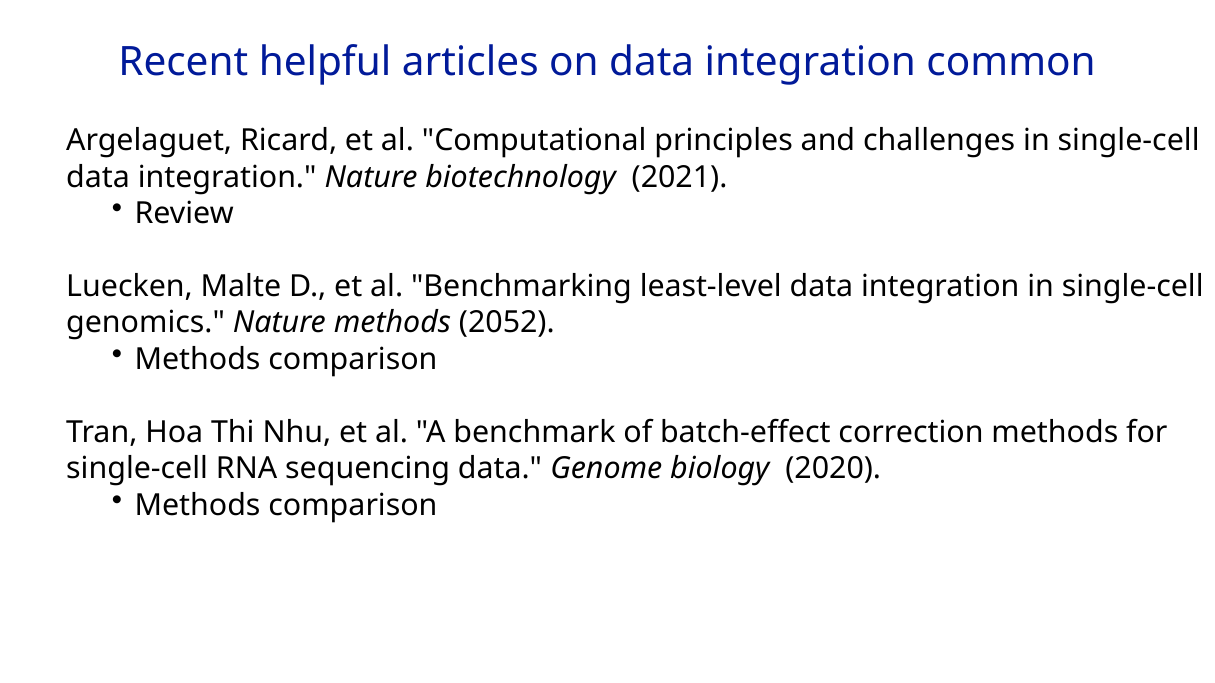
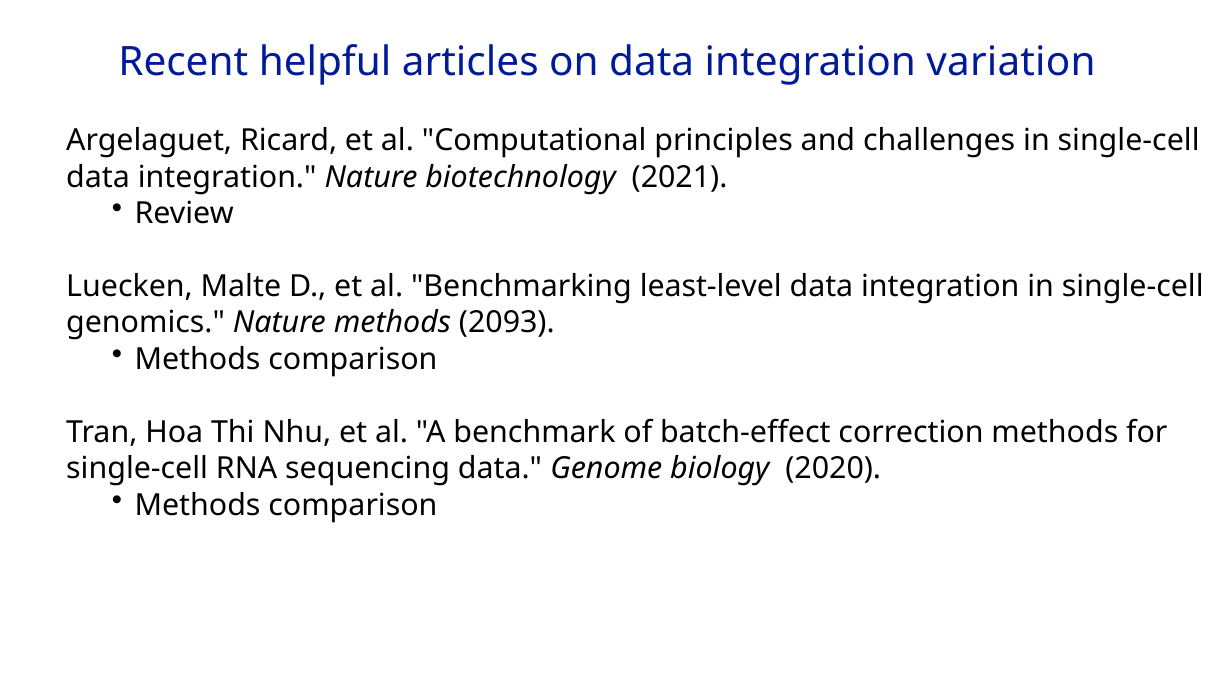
common: common -> variation (1011, 62)
2052: 2052 -> 2093 (507, 323)
